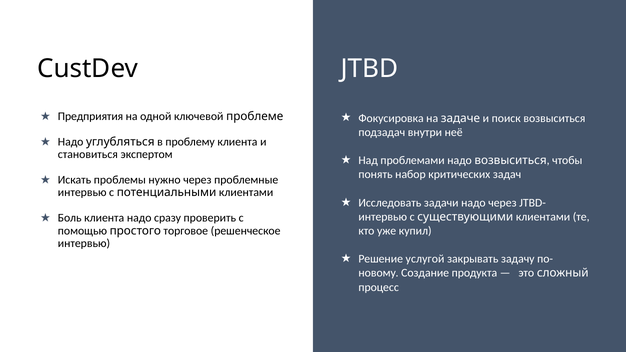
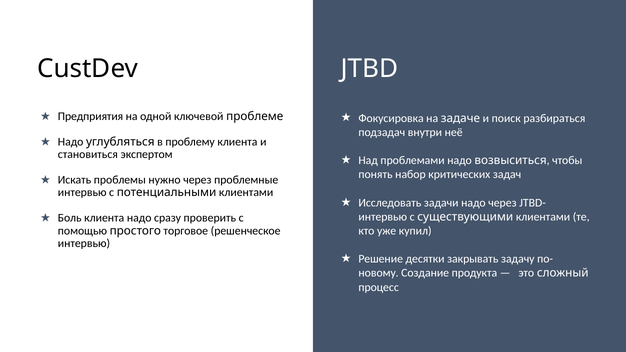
поиск возвыситься: возвыситься -> разбираться (554, 118)
услугой: услугой -> десятки (425, 259)
